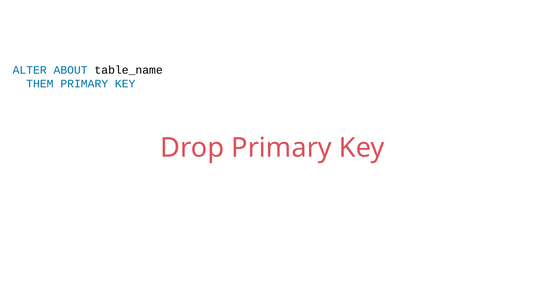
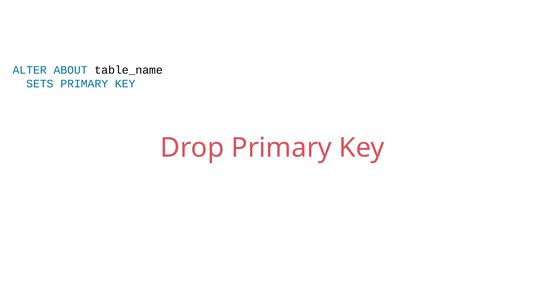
THEM: THEM -> SETS (40, 84)
